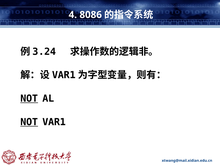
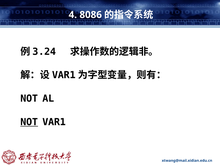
NOT underline: present -> none (29, 99)
